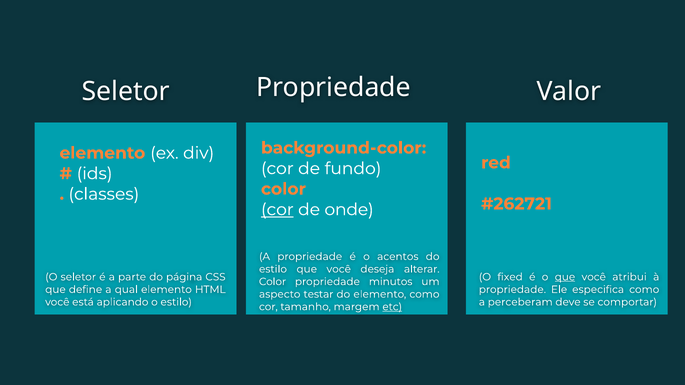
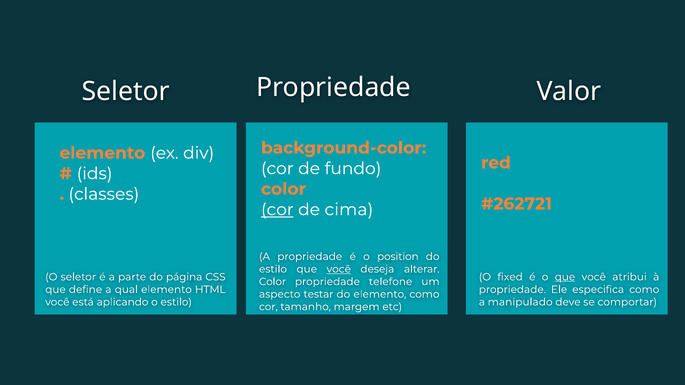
onde: onde -> cima (349, 210)
acentos: acentos -> position (398, 257)
você underline: none -> present (339, 269)
minutos: minutos -> telefone (391, 282)
perceberam: perceberam -> manipulado (520, 302)
etc underline: present -> none (392, 307)
